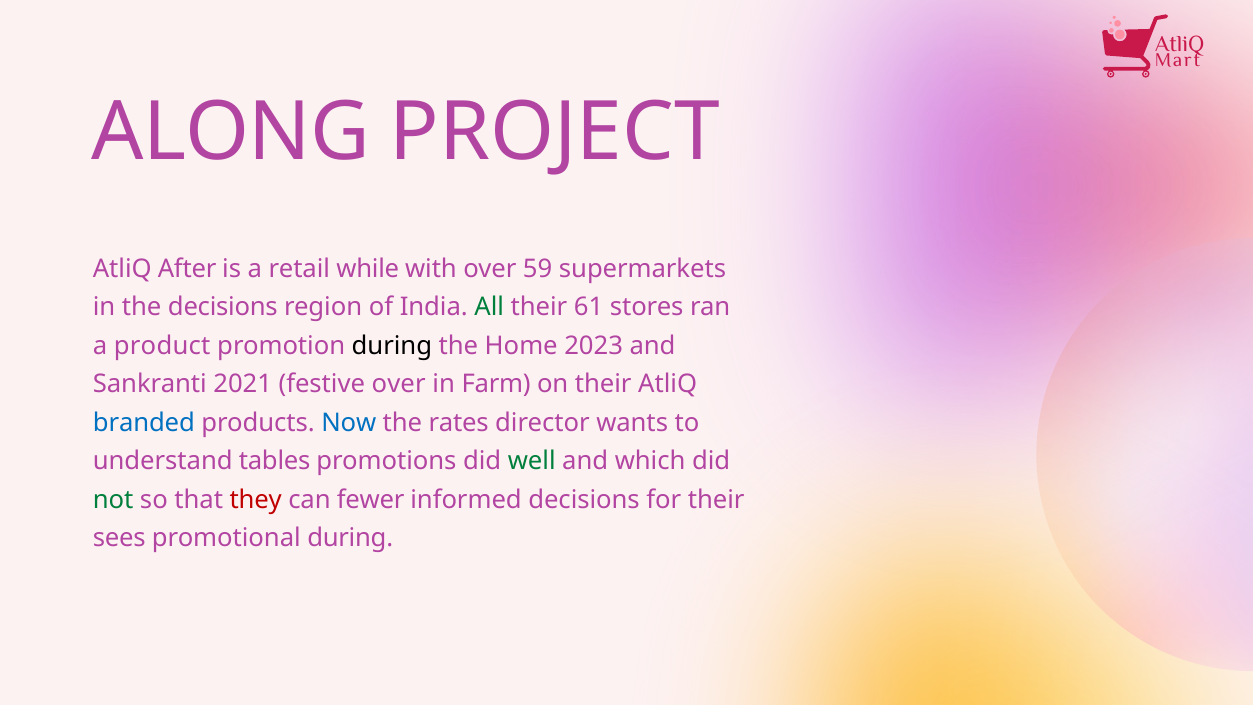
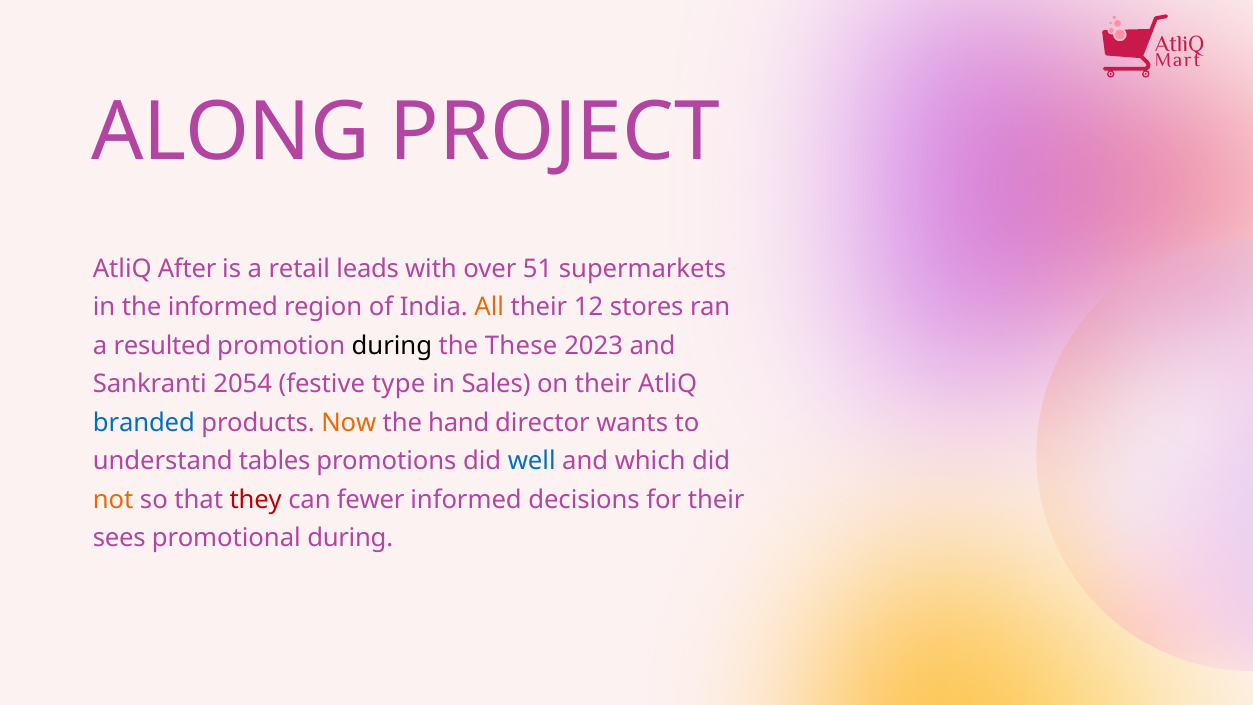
while: while -> leads (368, 269)
59: 59 -> 51 (538, 269)
the decisions: decisions -> informed (223, 307)
All colour: green -> orange (489, 307)
61: 61 -> 12 (589, 307)
product: product -> resulted (162, 346)
Home: Home -> These (521, 346)
2021: 2021 -> 2054 (243, 384)
festive over: over -> type (399, 384)
Farm: Farm -> Sales (496, 384)
Now colour: blue -> orange (349, 423)
rates: rates -> hand (459, 423)
well colour: green -> blue (532, 461)
not colour: green -> orange (113, 499)
